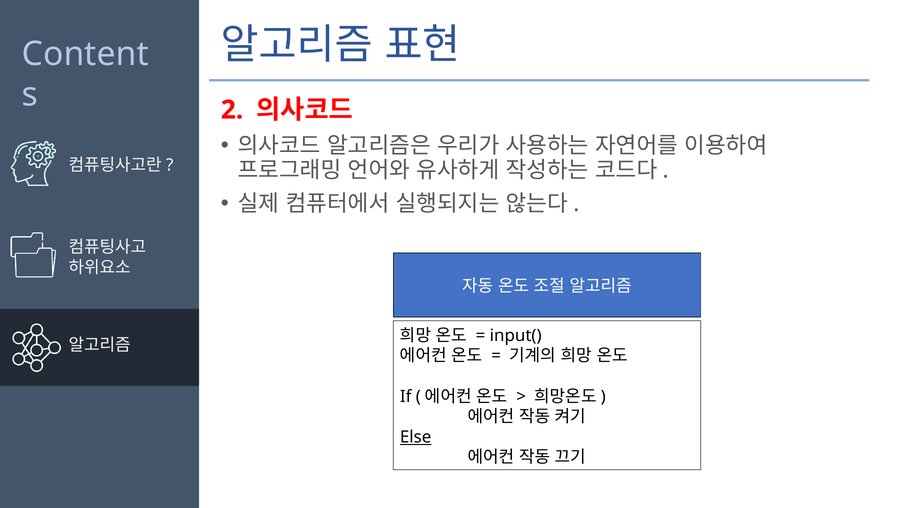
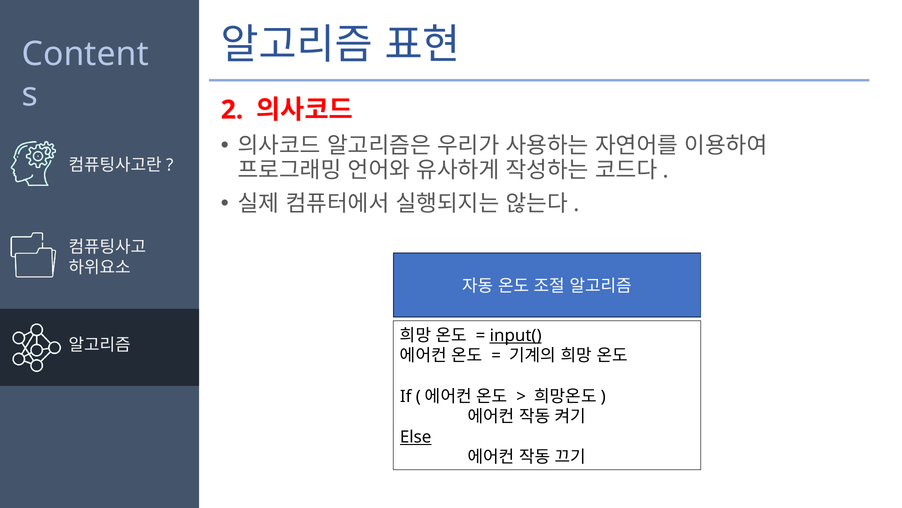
input( underline: none -> present (516, 335)
